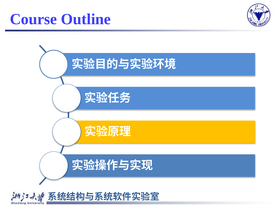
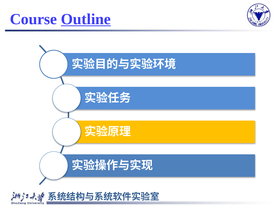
Outline underline: none -> present (86, 19)
